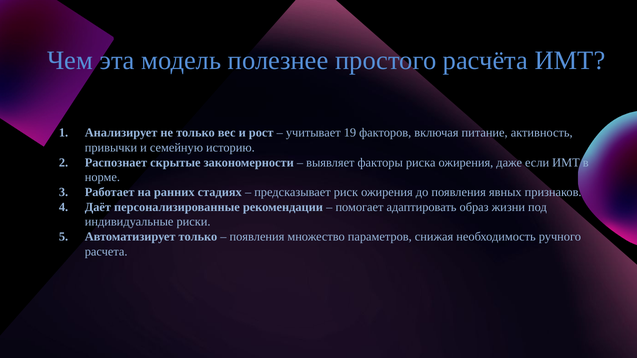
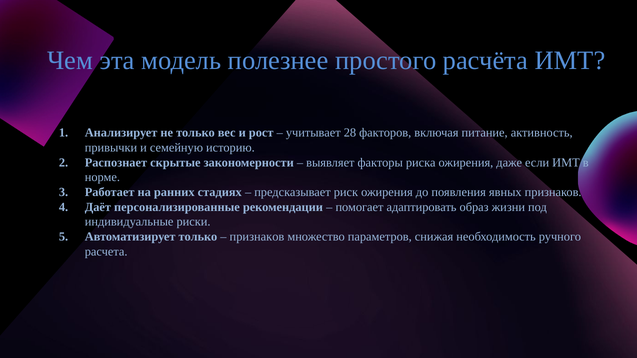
19: 19 -> 28 (350, 133)
появления: появления -> признаков (257, 237)
